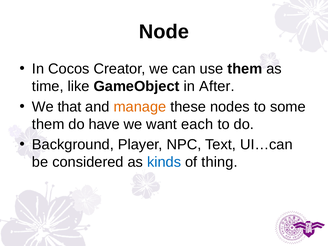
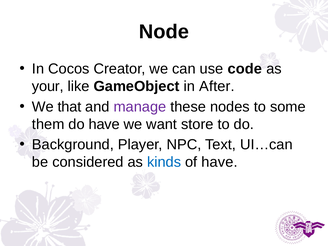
use them: them -> code (245, 69)
time: time -> your (48, 86)
manage colour: orange -> purple (140, 107)
each: each -> store (197, 124)
of thing: thing -> have (220, 162)
